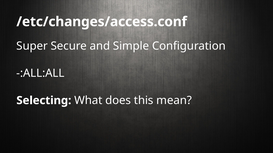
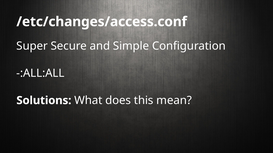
Selecting: Selecting -> Solutions (44, 101)
